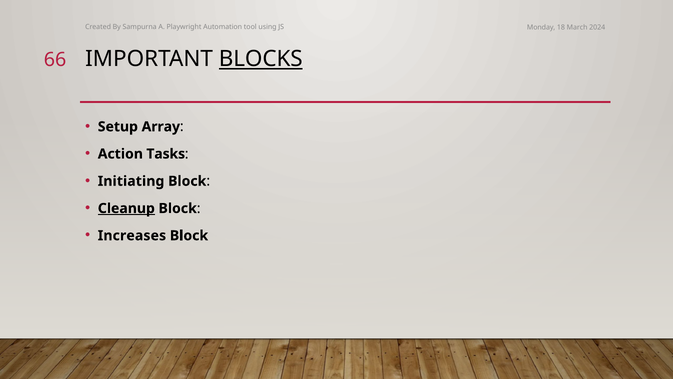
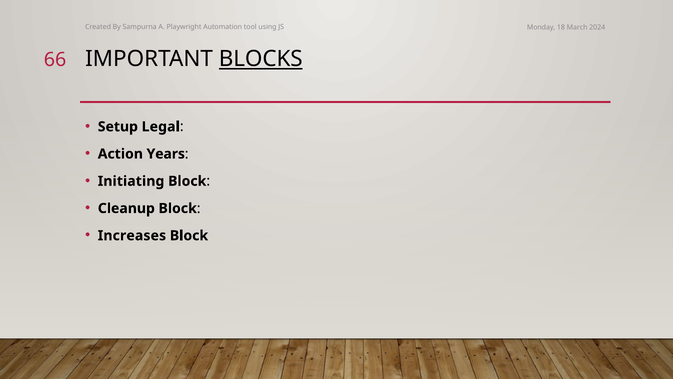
Array: Array -> Legal (161, 127)
Tasks: Tasks -> Years (166, 154)
Cleanup underline: present -> none (126, 208)
